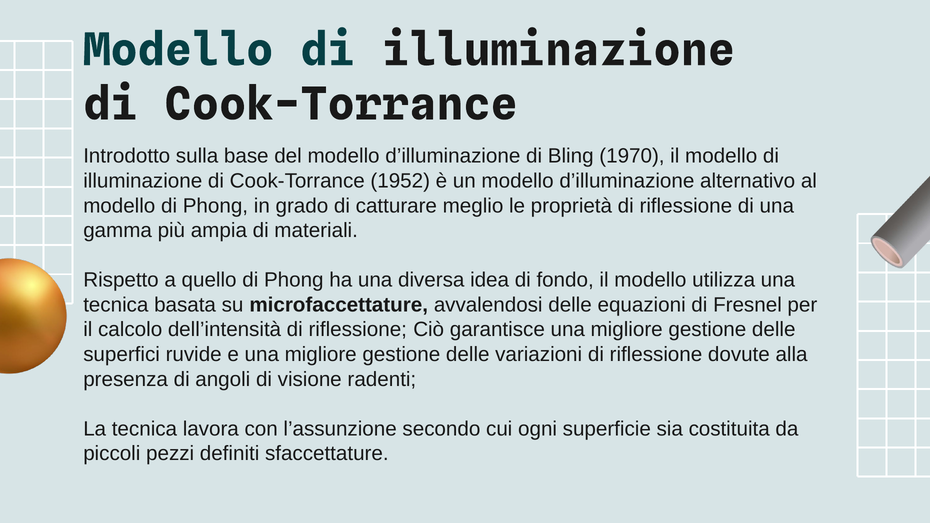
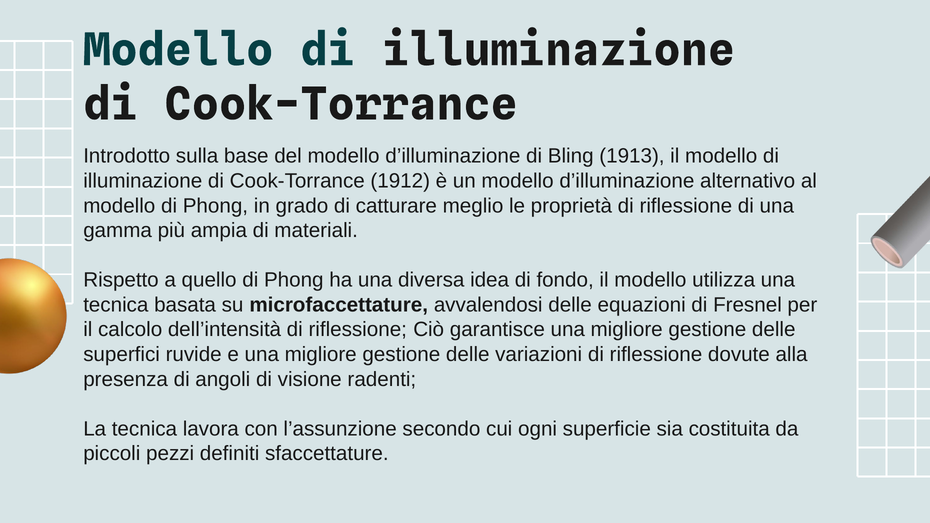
1970: 1970 -> 1913 (632, 156)
1952: 1952 -> 1912 (400, 181)
